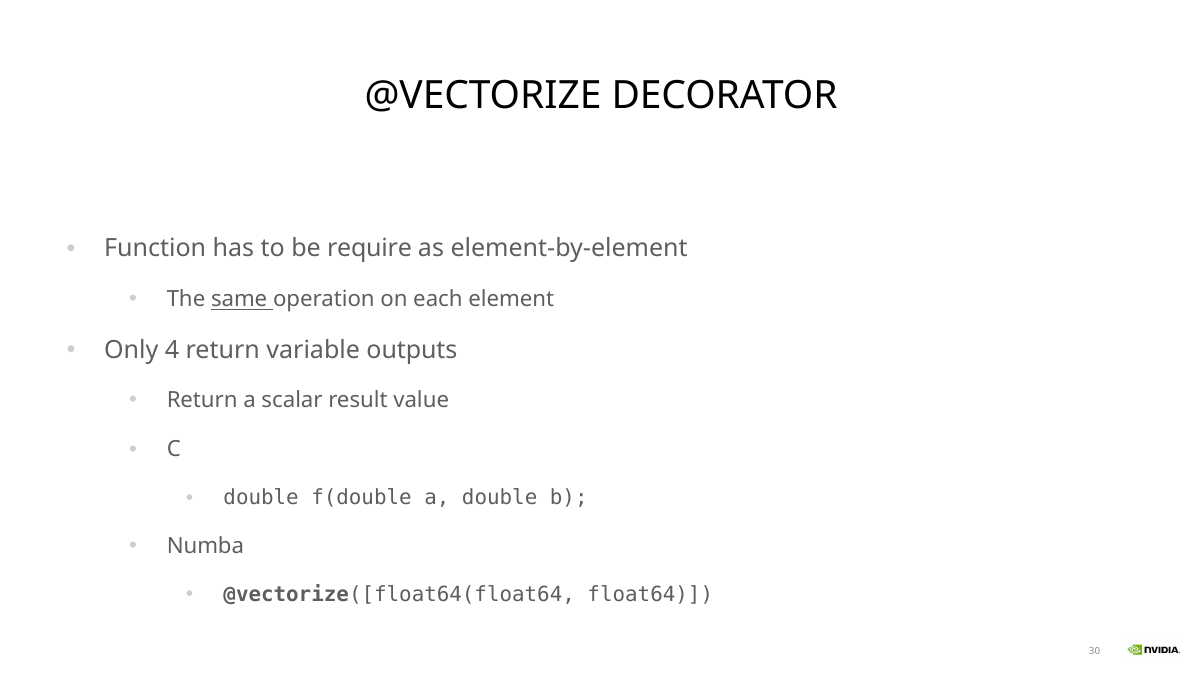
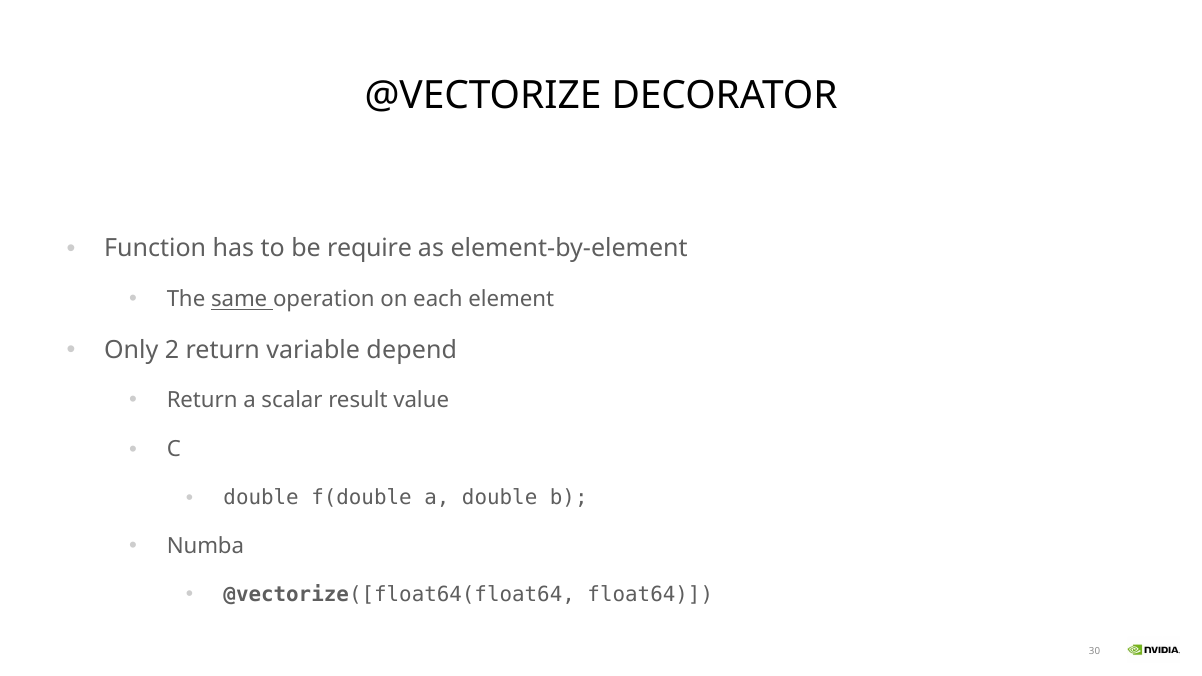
4: 4 -> 2 (172, 350)
outputs: outputs -> depend (412, 350)
